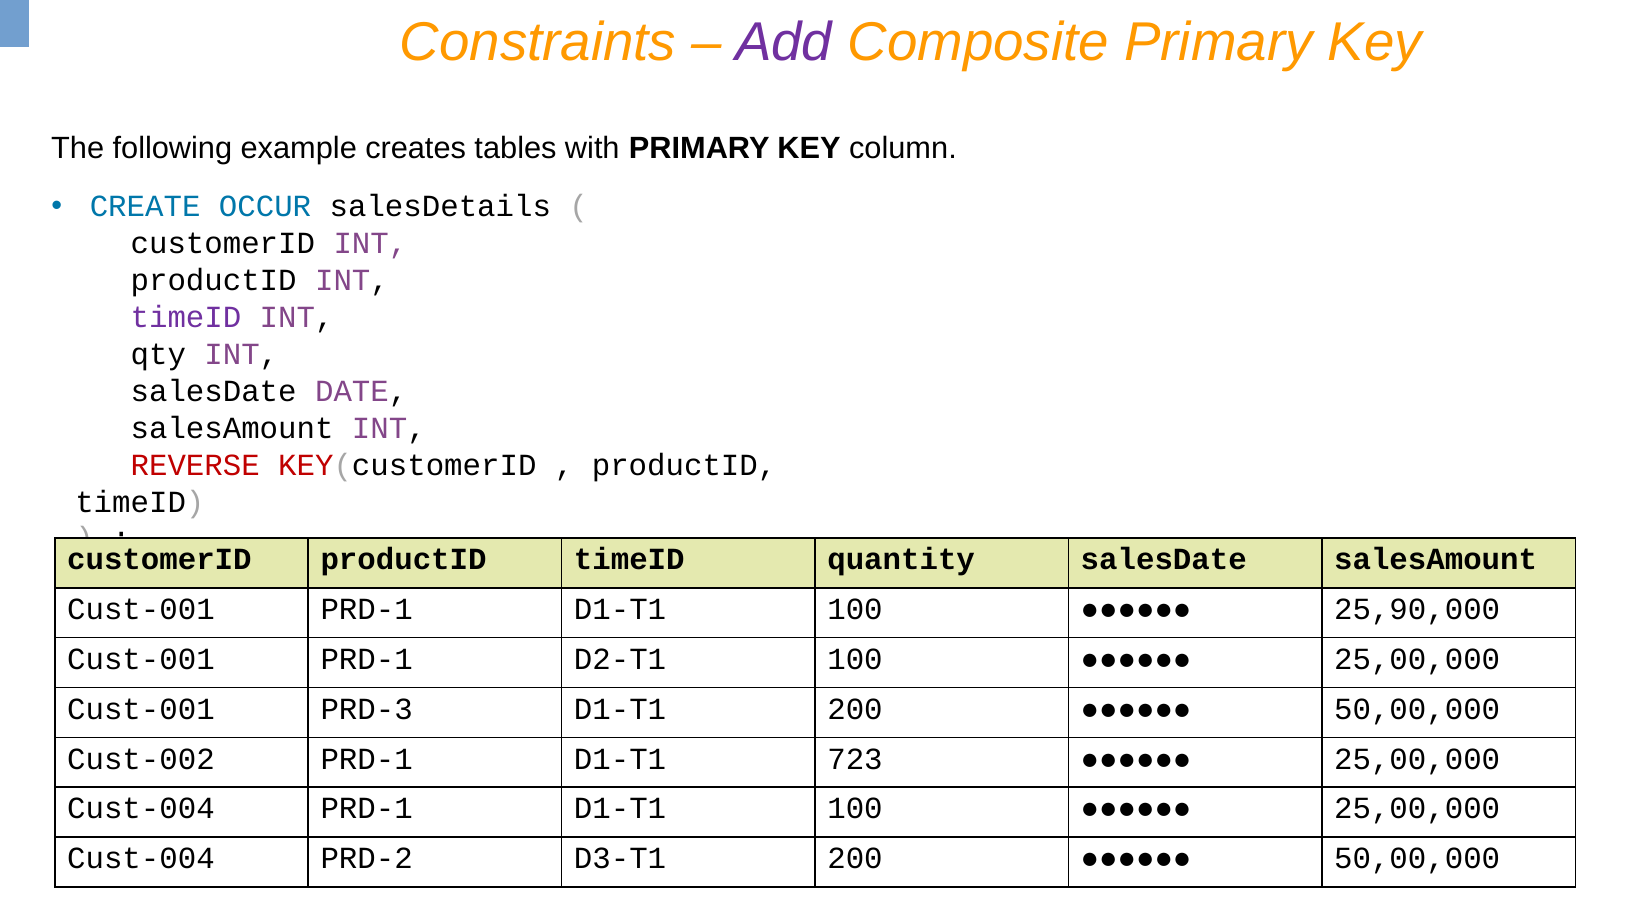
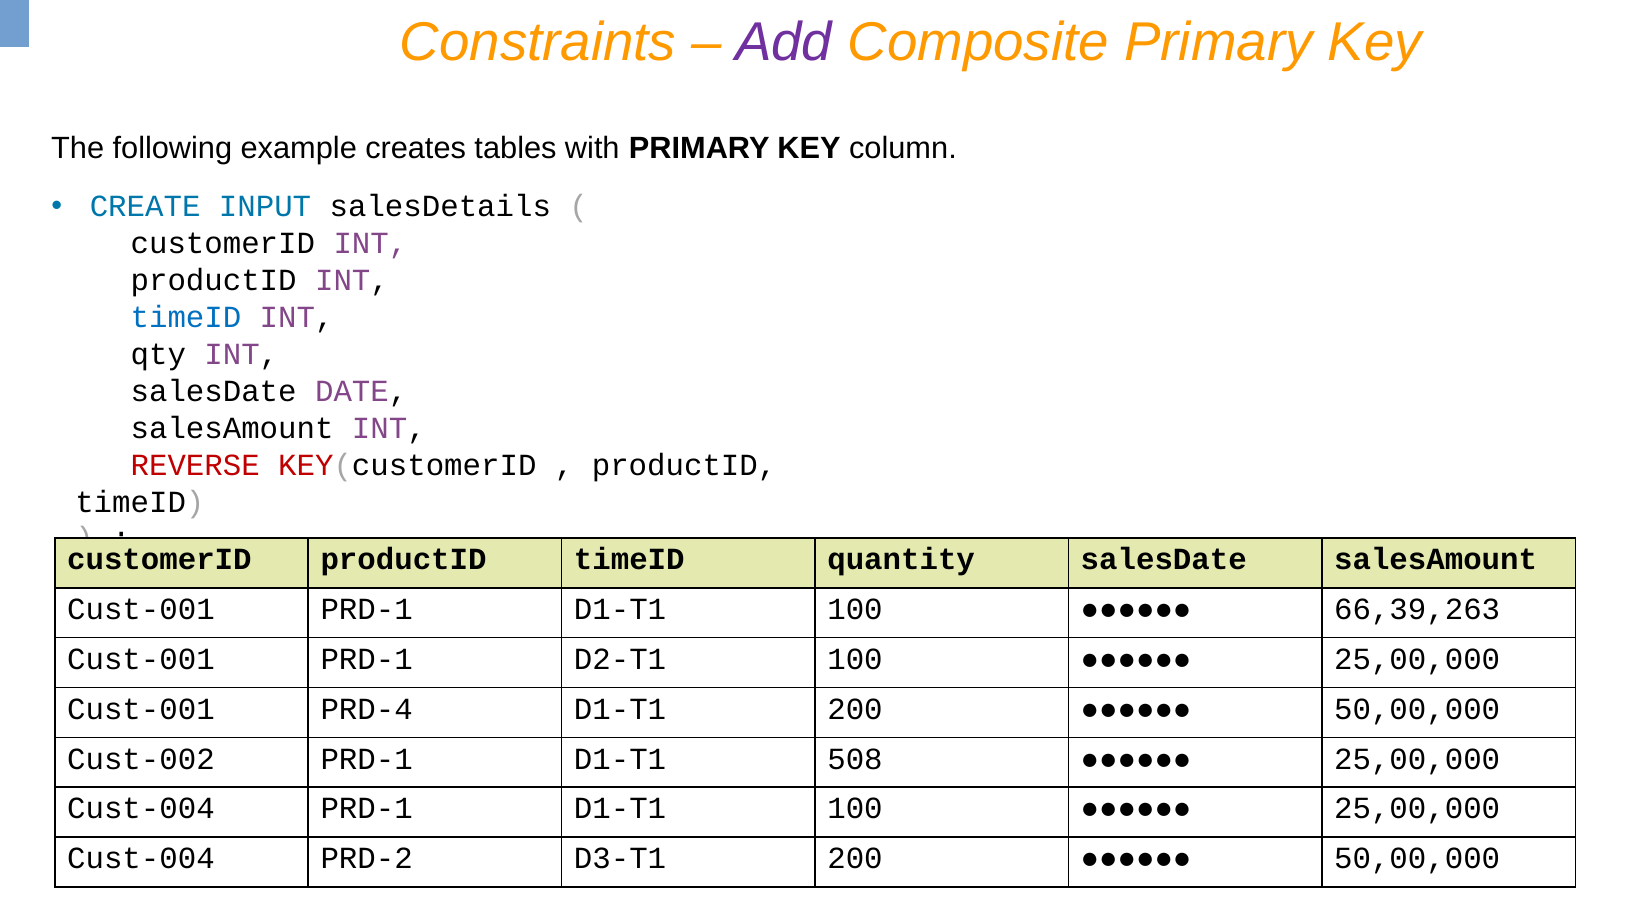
OCCUR: OCCUR -> INPUT (265, 207)
timeID colour: purple -> blue (186, 318)
25,90,000: 25,90,000 -> 66,39,263 (1417, 610)
PRD-3: PRD-3 -> PRD-4 (367, 709)
723: 723 -> 508 (855, 759)
